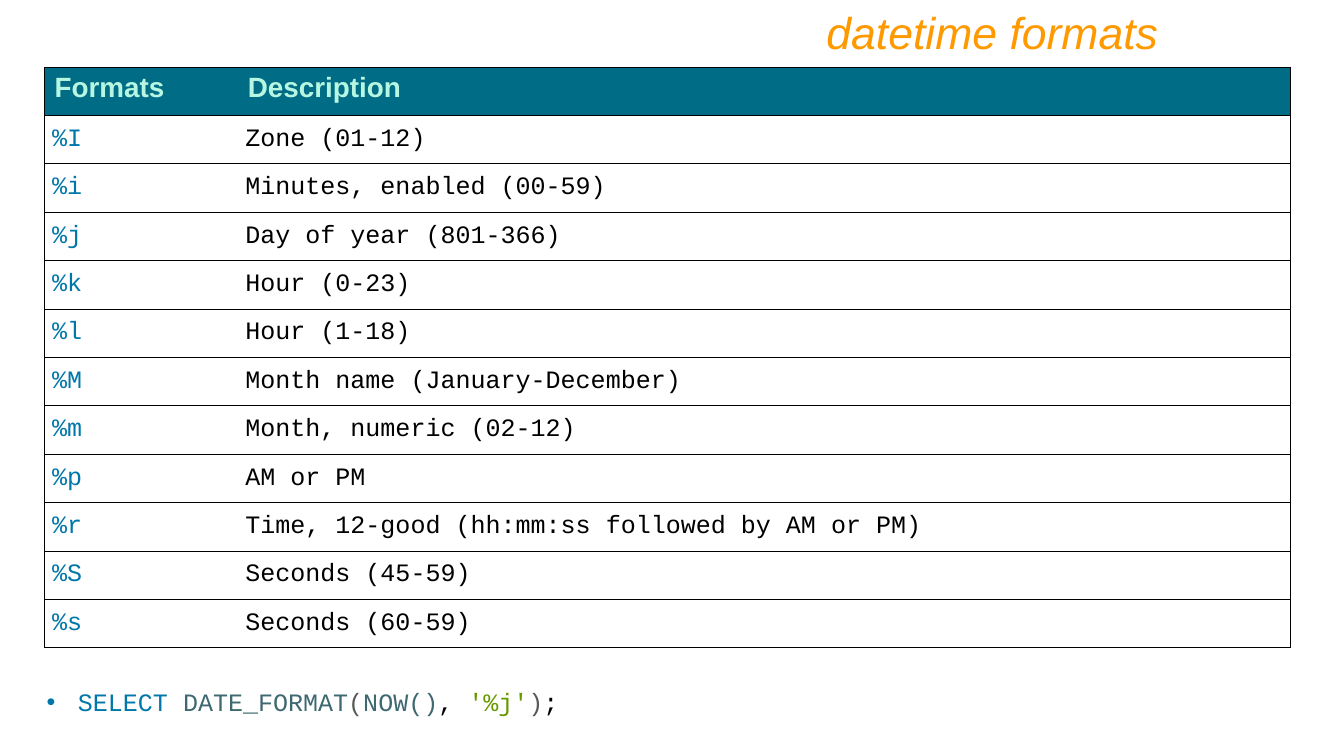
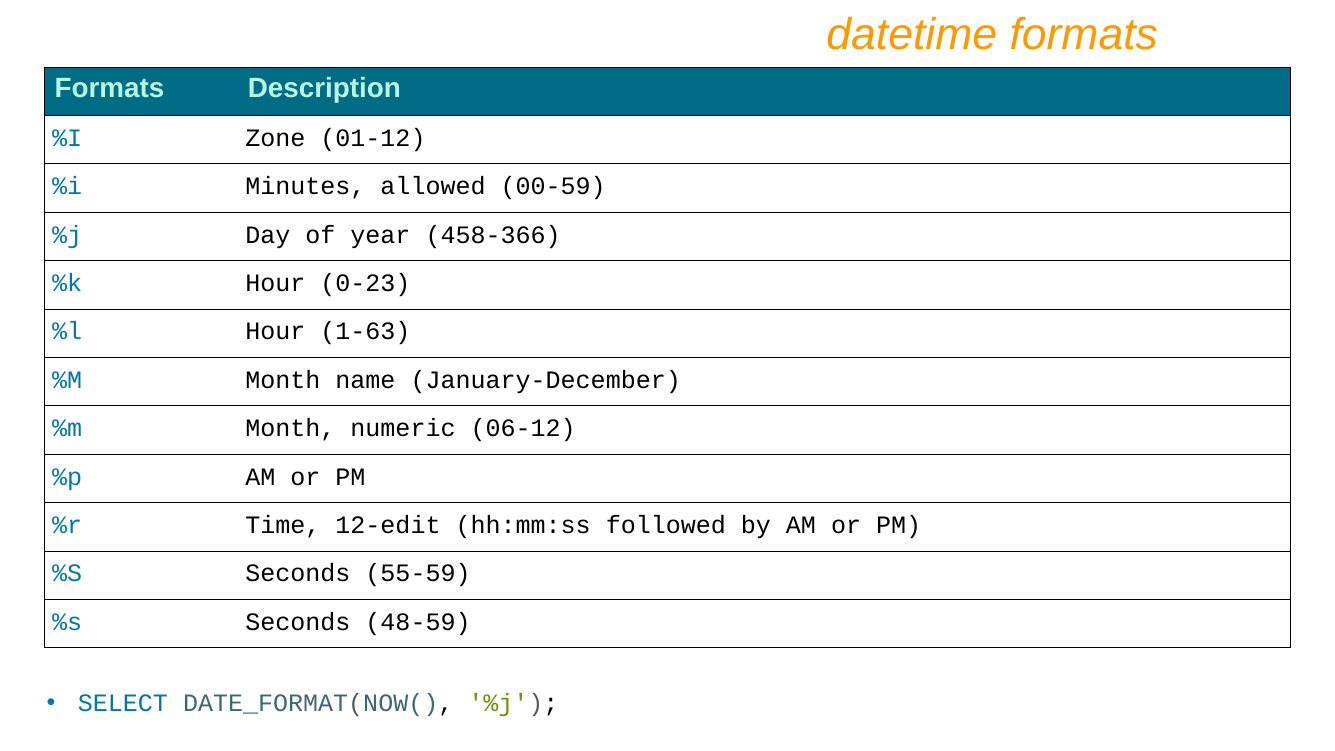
enabled: enabled -> allowed (433, 186)
801-366: 801-366 -> 458-366 (493, 235)
1-18: 1-18 -> 1-63 (365, 332)
02-12: 02-12 -> 06-12 (523, 428)
12-good: 12-good -> 12-edit (388, 525)
45-59: 45-59 -> 55-59 (418, 574)
60-59: 60-59 -> 48-59 (418, 622)
